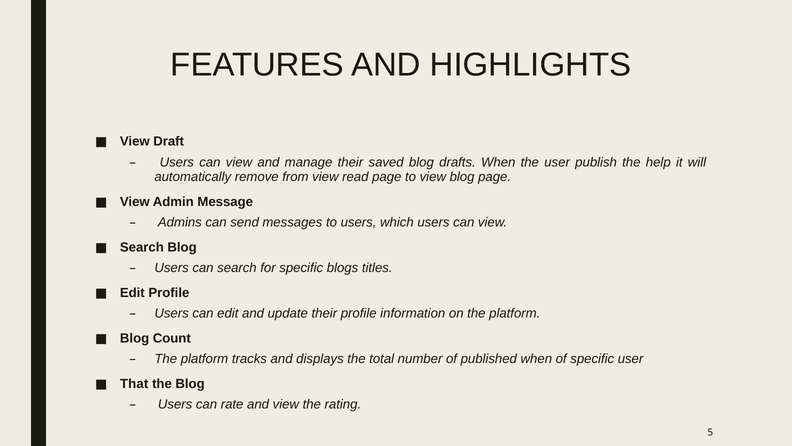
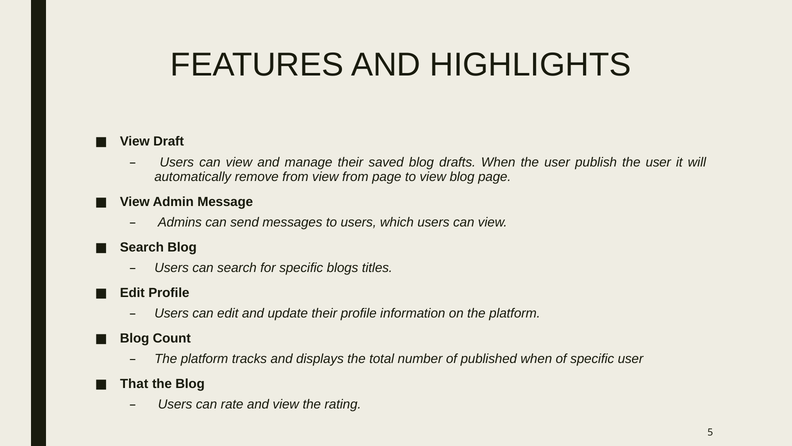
publish the help: help -> user (658, 162)
view read: read -> from (355, 177)
